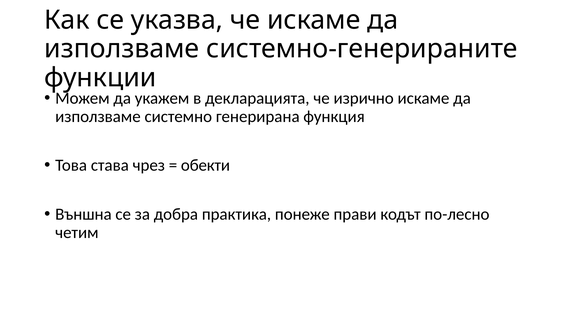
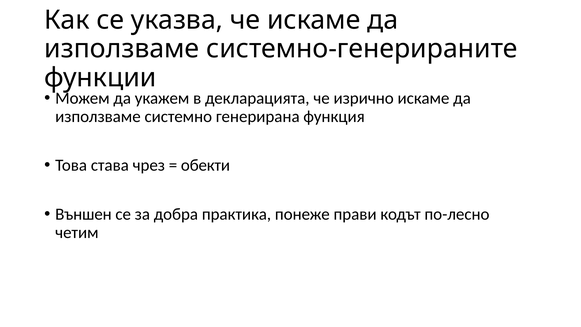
Външна: Външна -> Външен (83, 214)
